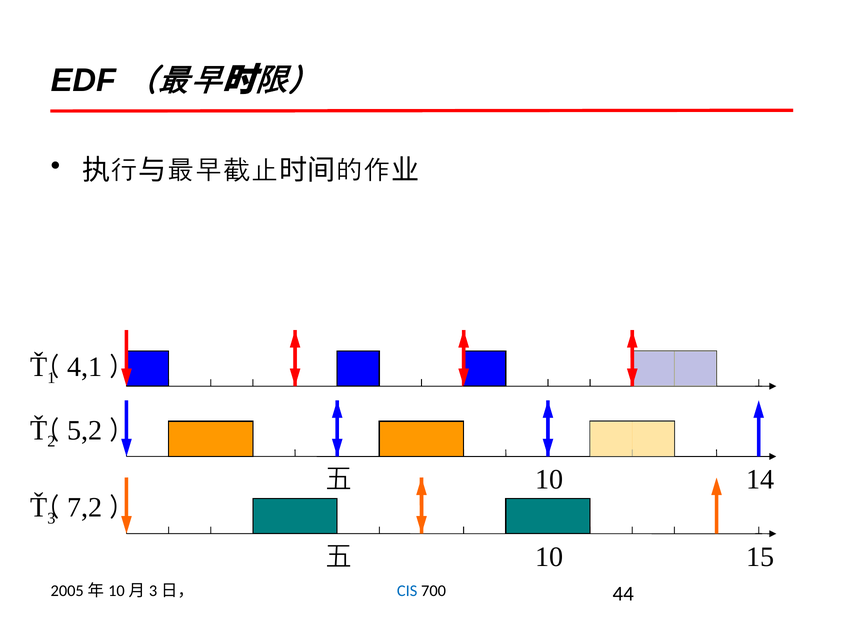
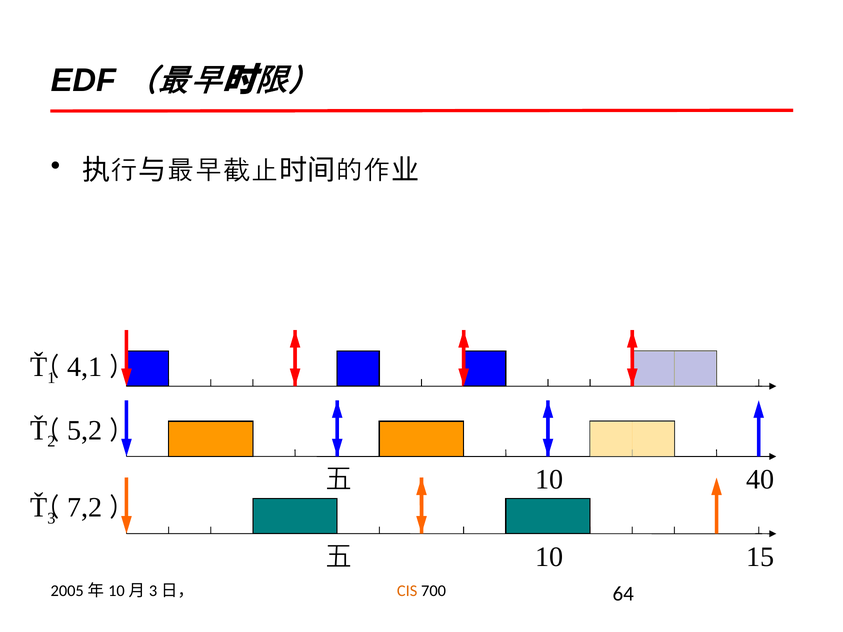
14: 14 -> 40 (760, 480)
CIS colour: blue -> orange (407, 591)
44: 44 -> 64 (623, 594)
